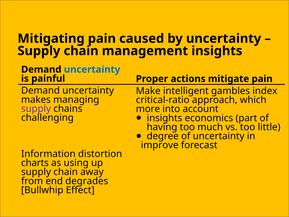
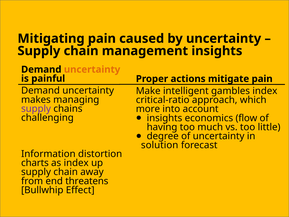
uncertainty colour: blue -> orange (92, 69)
part: part -> flow (246, 118)
improve: improve -> solution (160, 145)
as using: using -> index (76, 163)
degrades: degrades -> threatens (87, 181)
